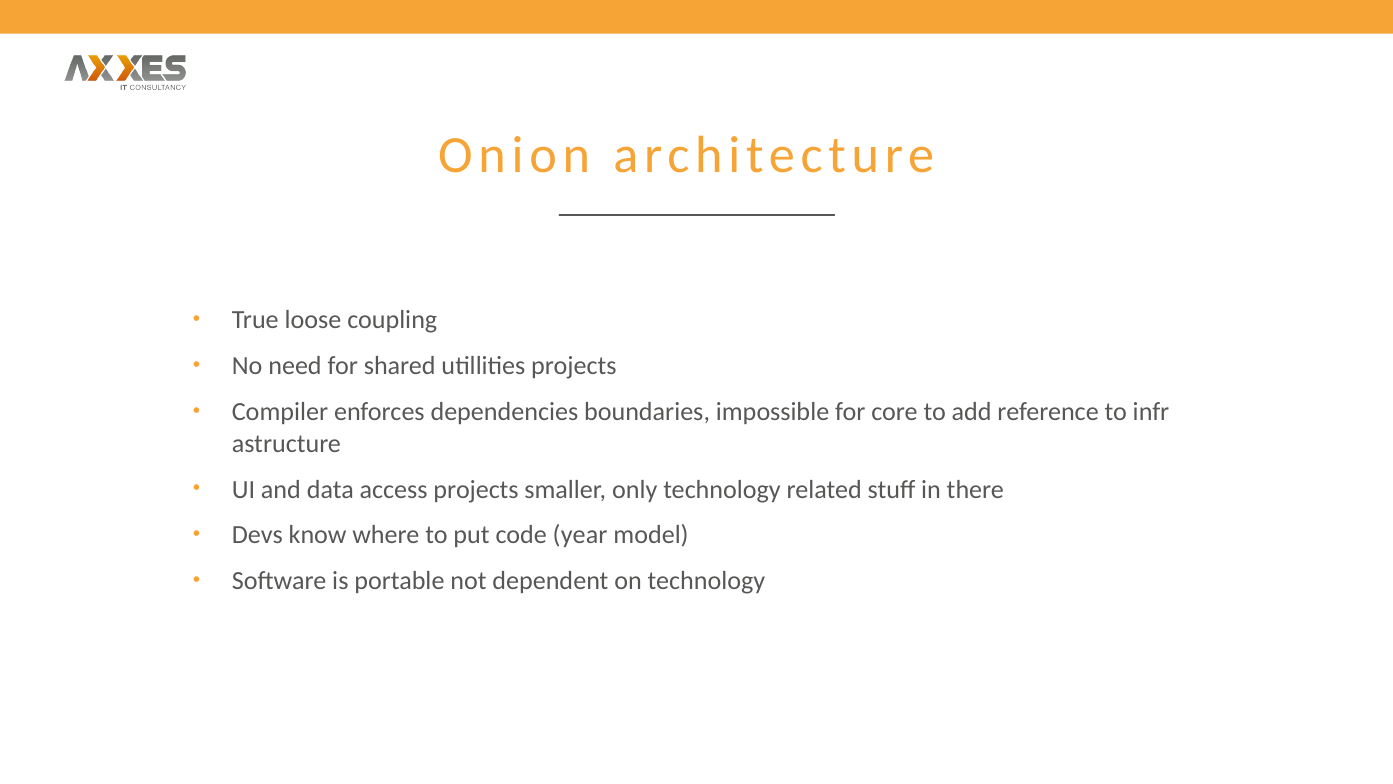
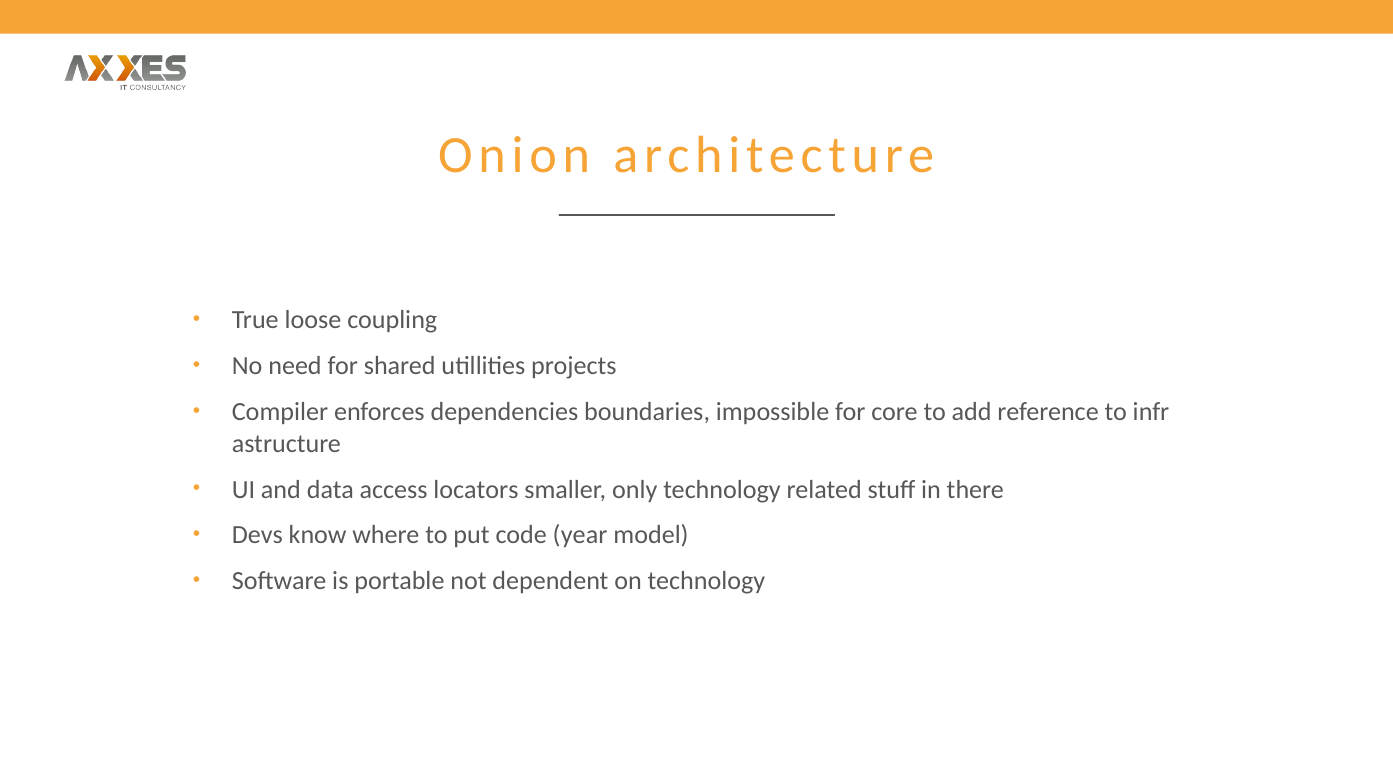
access projects: projects -> locators (476, 489)
